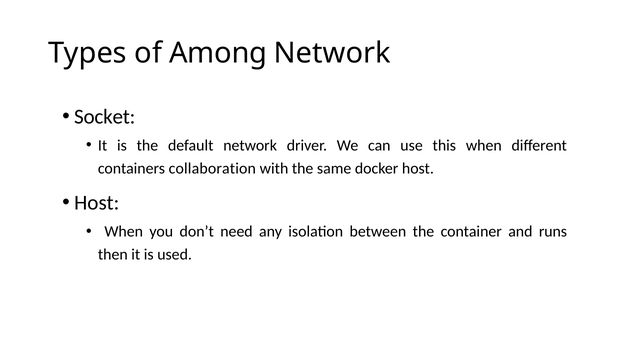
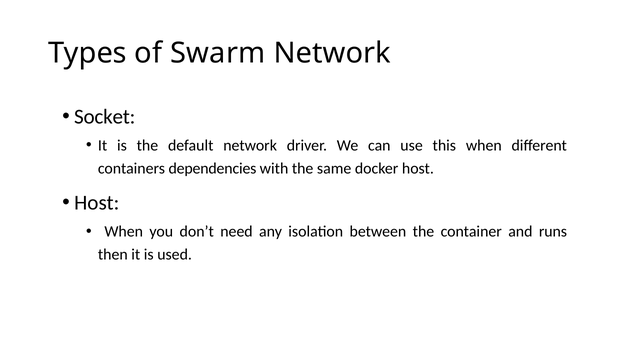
Among: Among -> Swarm (218, 53)
collaboration: collaboration -> dependencies (212, 168)
